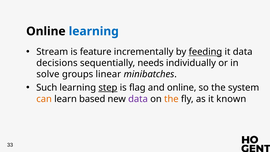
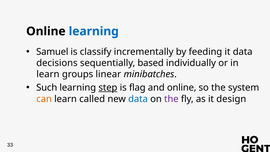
Stream: Stream -> Samuel (52, 52)
feature: feature -> classify (96, 52)
feeding underline: present -> none (205, 52)
needs: needs -> based (151, 63)
solve: solve -> learn (48, 74)
based: based -> called (92, 99)
data colour: purple -> blue (138, 99)
the colour: orange -> purple (171, 99)
known: known -> design (231, 99)
